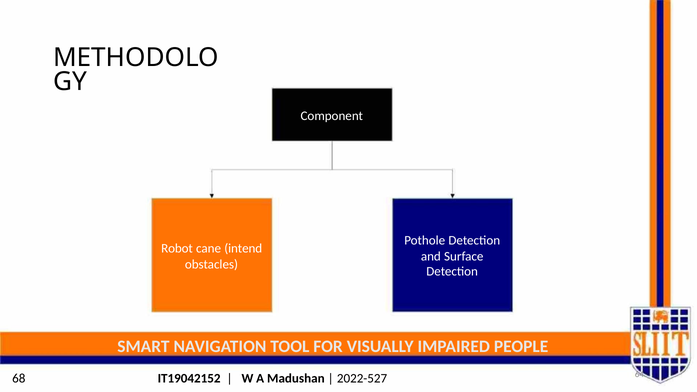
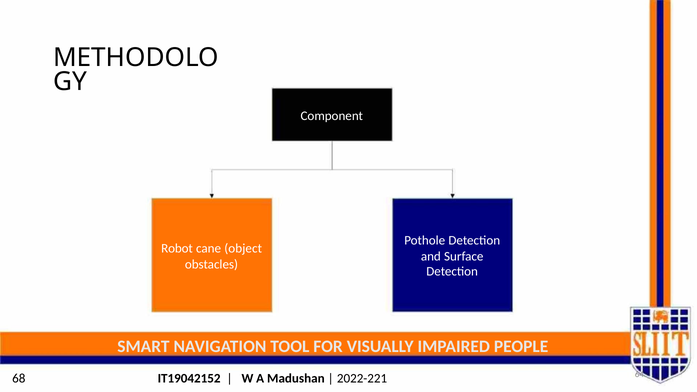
intend: intend -> object (243, 248)
2022-527: 2022-527 -> 2022-221 (362, 379)
